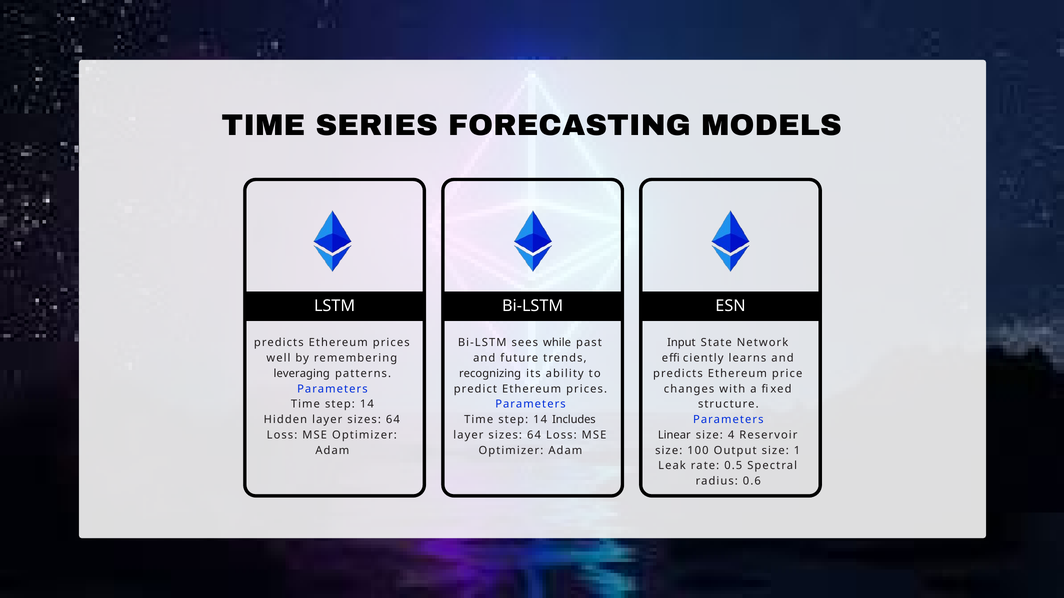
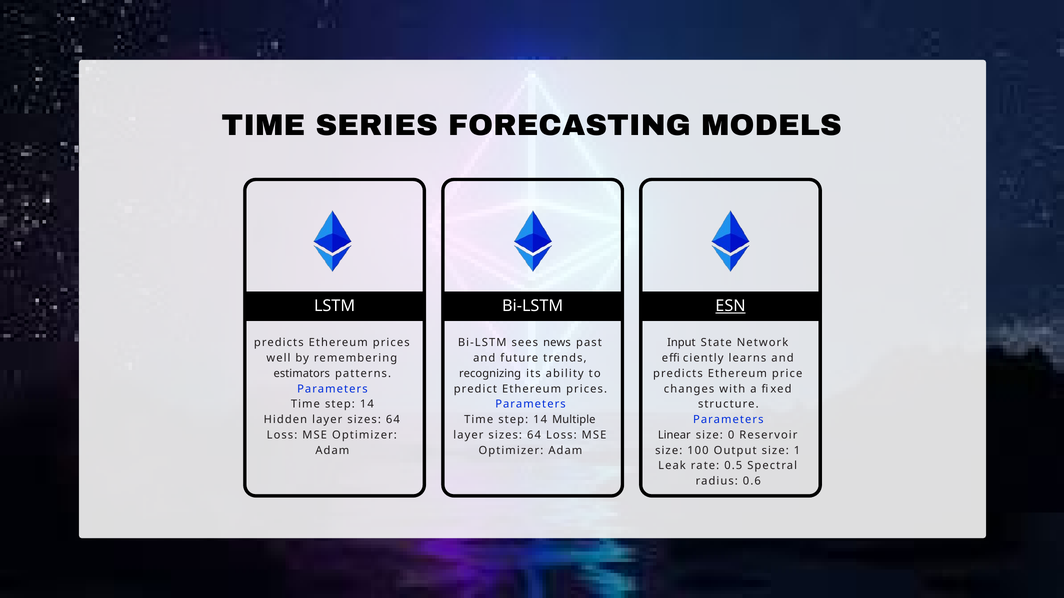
ESN underline: none -> present (731, 306)
while: while -> news (557, 343)
leveraging: leveraging -> estimators (302, 374)
Includes: Includes -> Multiple (574, 420)
4: 4 -> 0 (731, 435)
